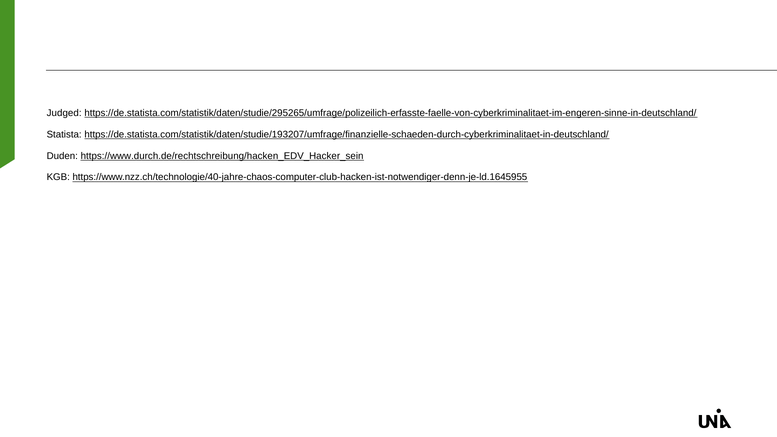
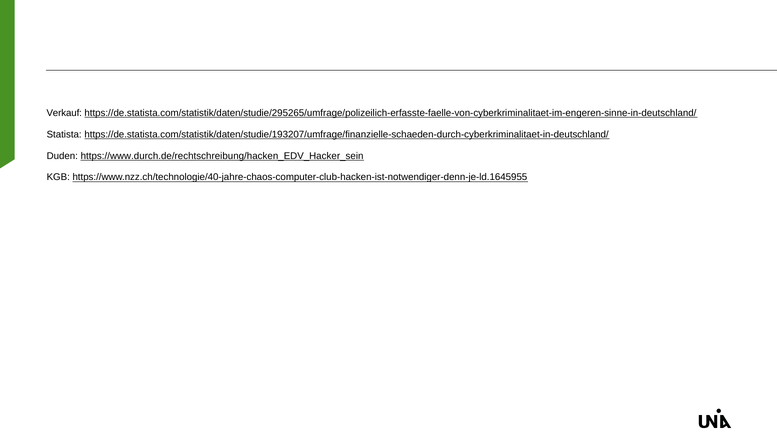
Judged: Judged -> Verkauf (64, 113)
